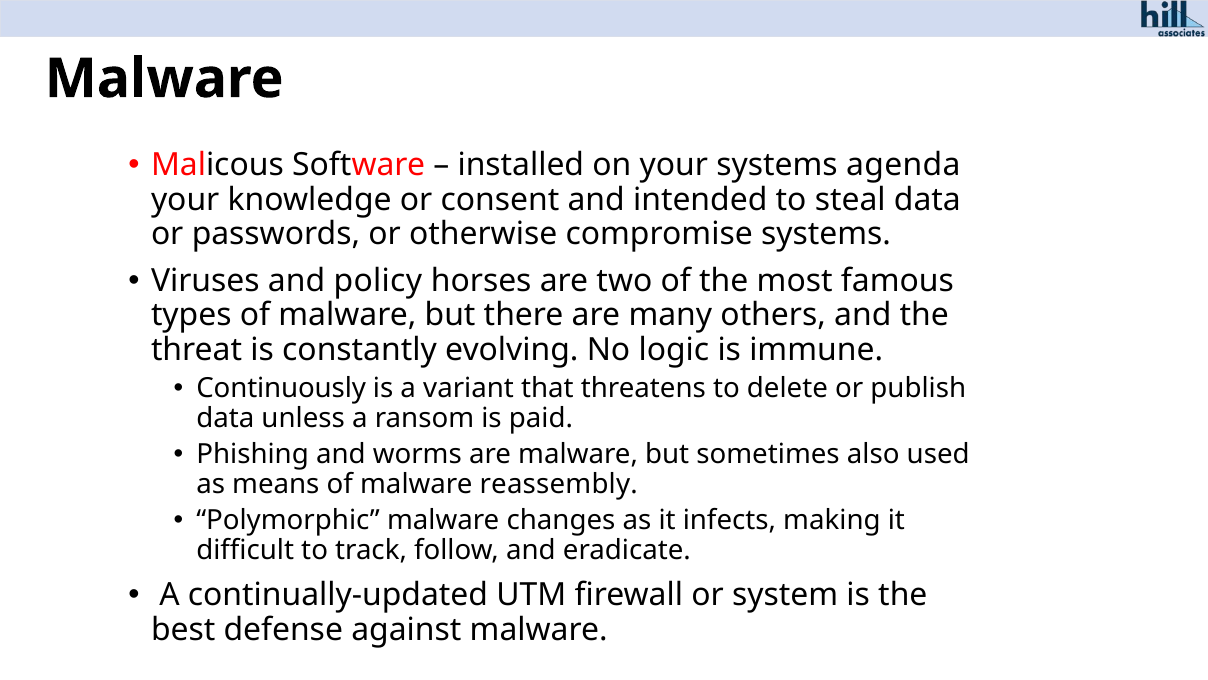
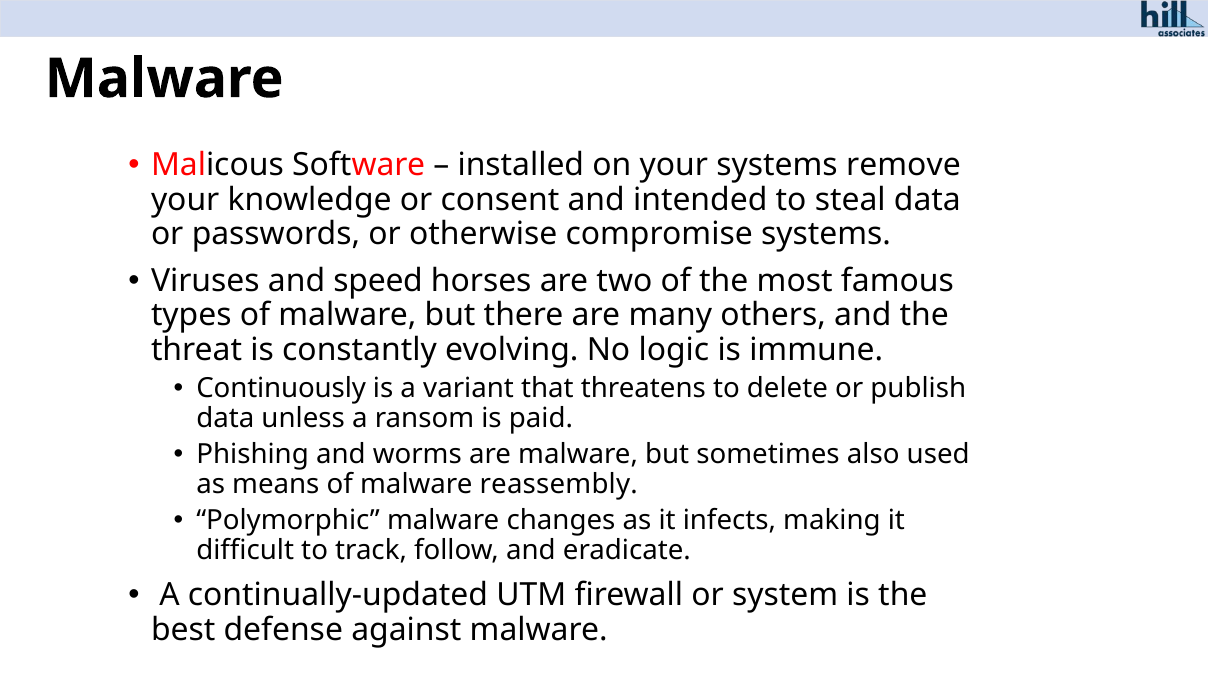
agenda: agenda -> remove (903, 165)
policy: policy -> speed (378, 281)
